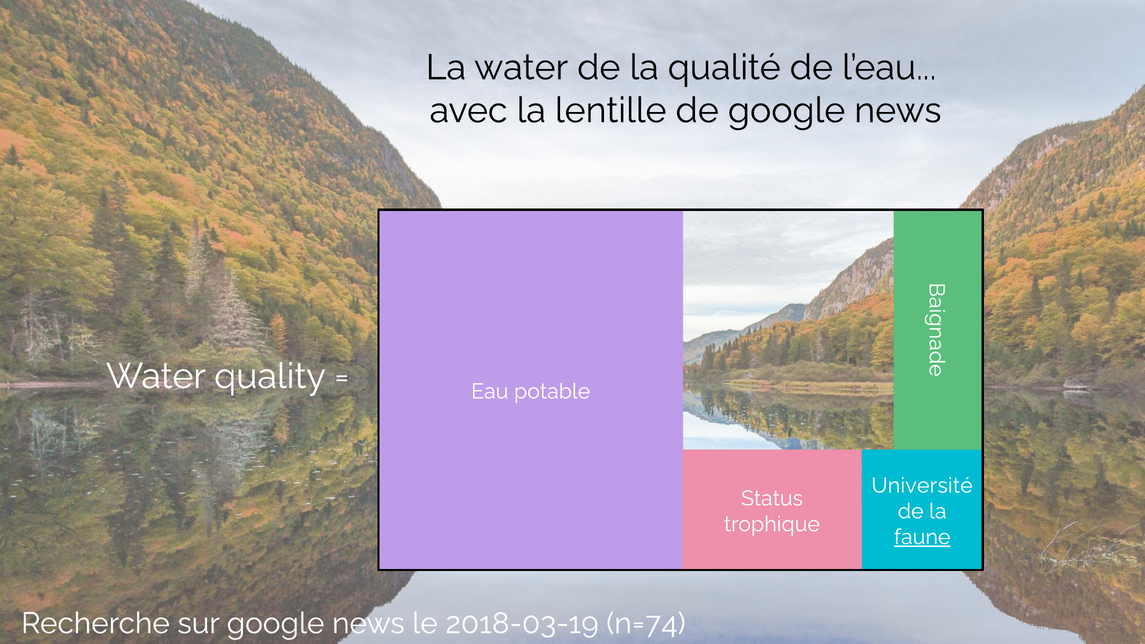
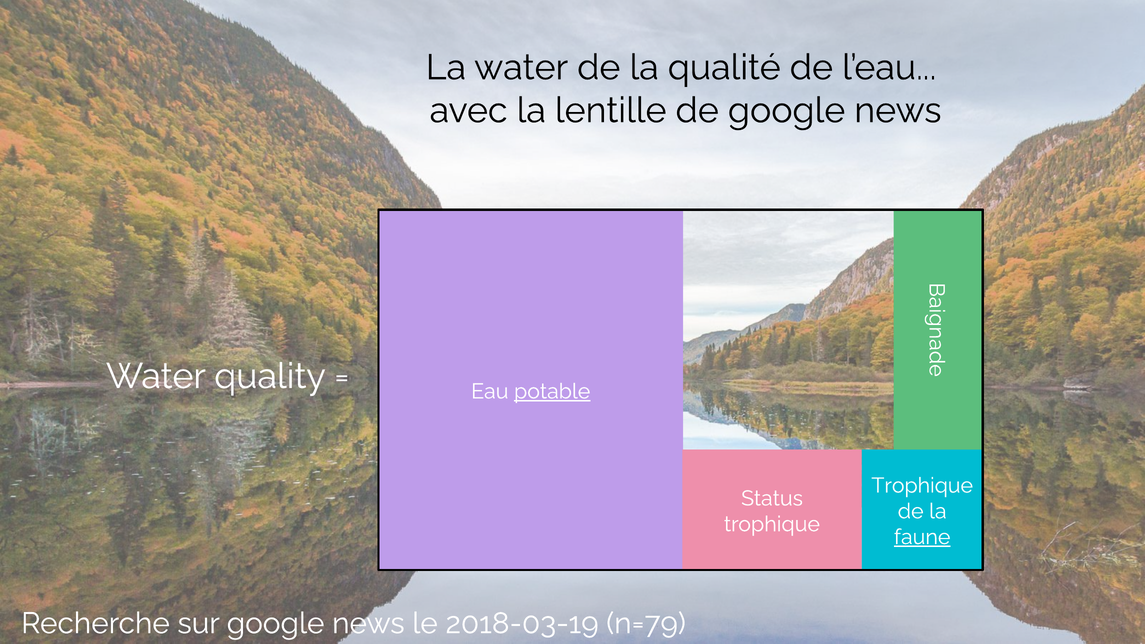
potable underline: none -> present (552, 391)
Université: Université -> Trophique (922, 486)
n=74: n=74 -> n=79 (646, 623)
